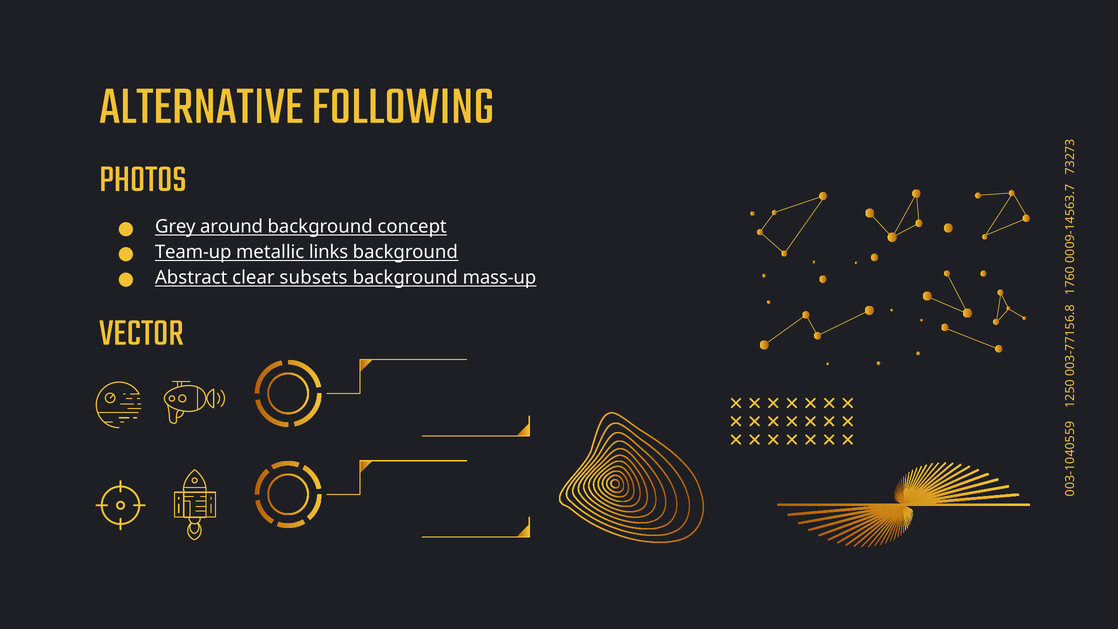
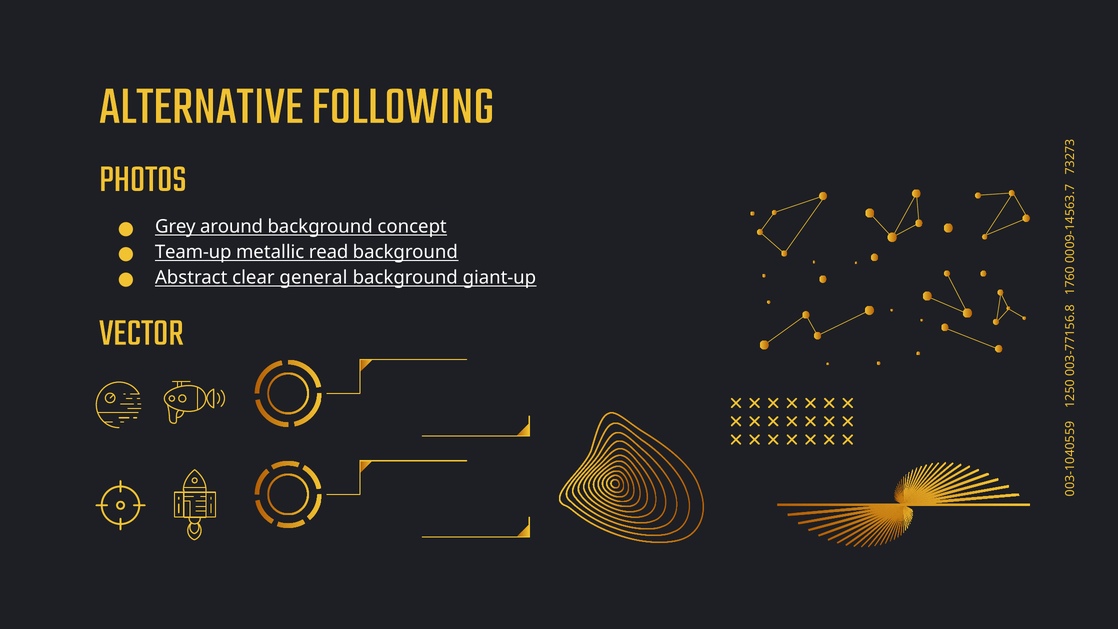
links: links -> read (329, 252)
subsets: subsets -> general (313, 277)
mass-up: mass-up -> giant-up (499, 277)
